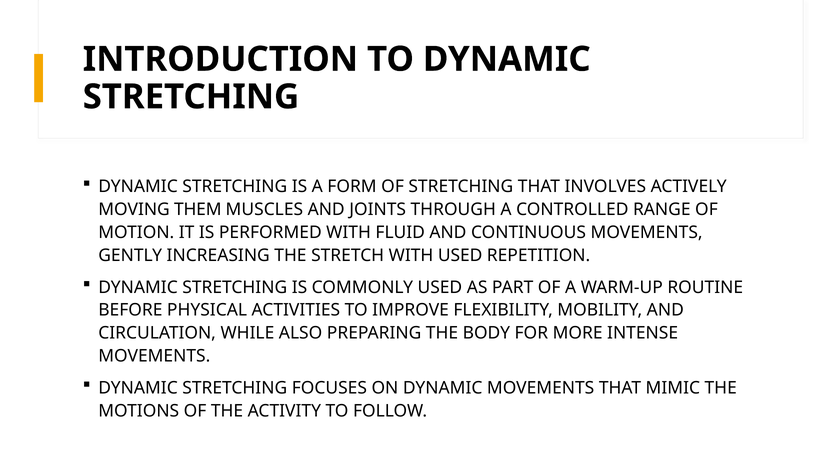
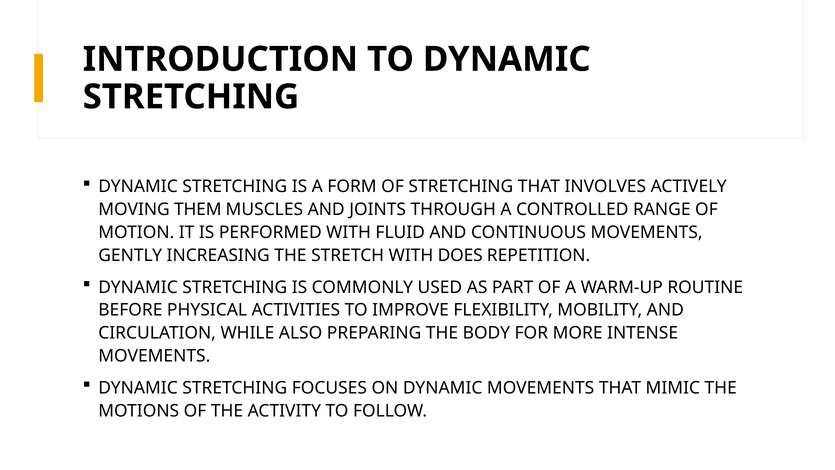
WITH USED: USED -> DOES (460, 255)
